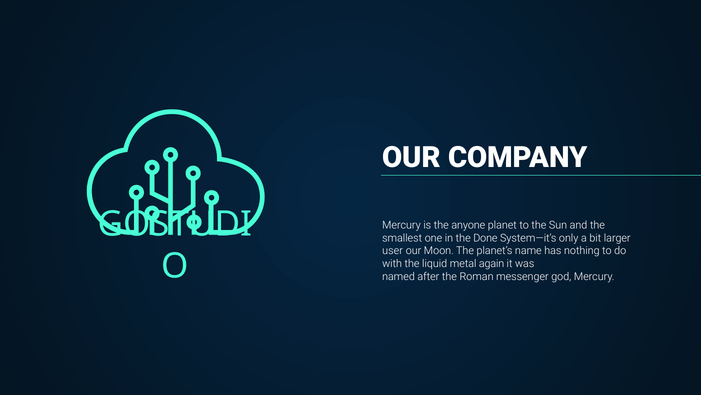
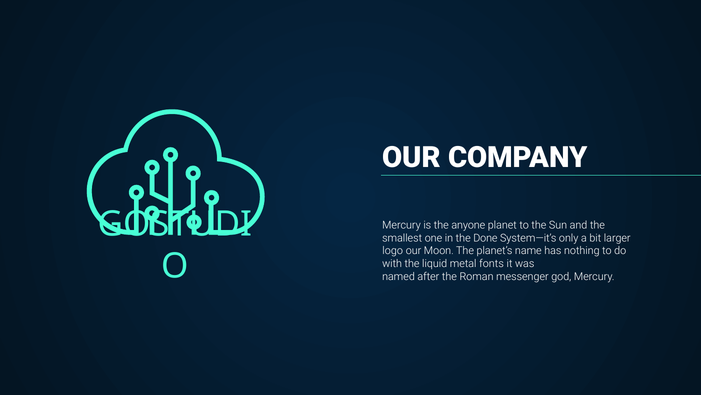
user: user -> logo (393, 250)
again: again -> fonts (491, 263)
